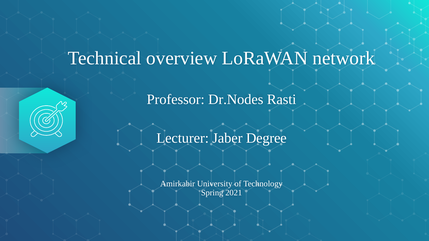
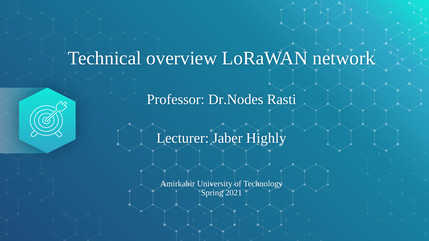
Degree: Degree -> Highly (266, 138)
